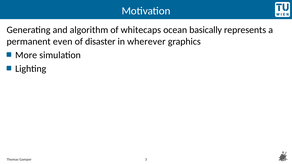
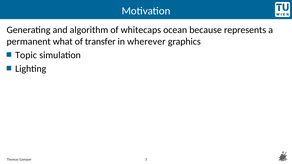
basically: basically -> because (206, 30)
even: even -> what (63, 42)
disaster: disaster -> transfer (100, 42)
More: More -> Topic (26, 55)
